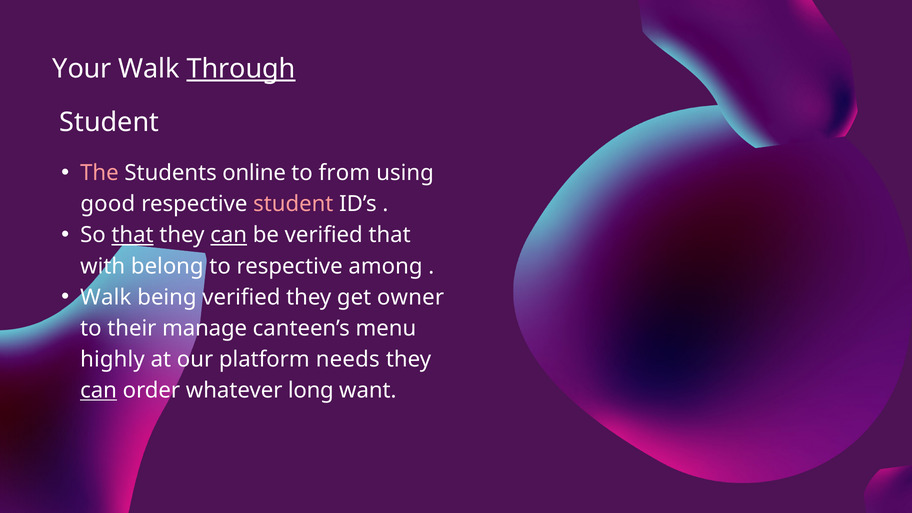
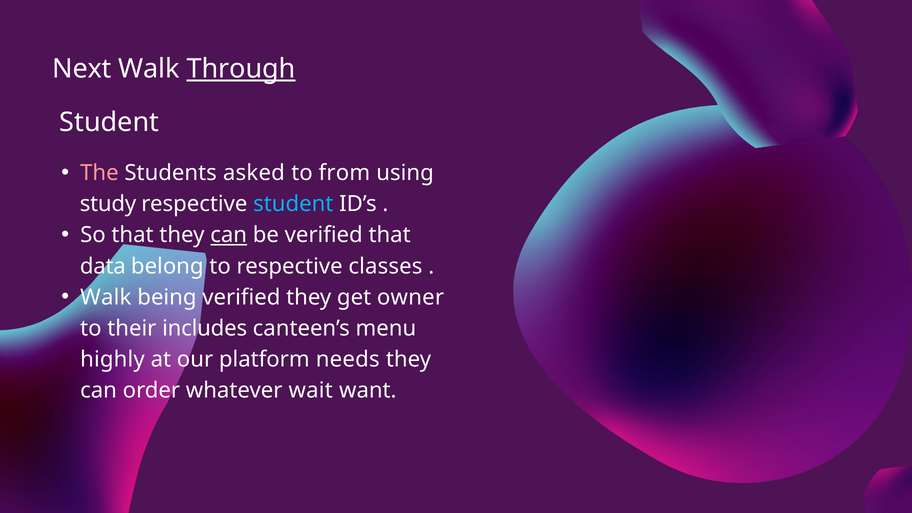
Your: Your -> Next (82, 69)
online: online -> asked (254, 173)
good: good -> study (108, 204)
student colour: pink -> light blue (293, 204)
that underline: present -> none (133, 235)
with: with -> data (103, 266)
among: among -> classes (385, 266)
manage: manage -> includes (205, 328)
can underline: present -> none (99, 390)
long: long -> wait (311, 390)
